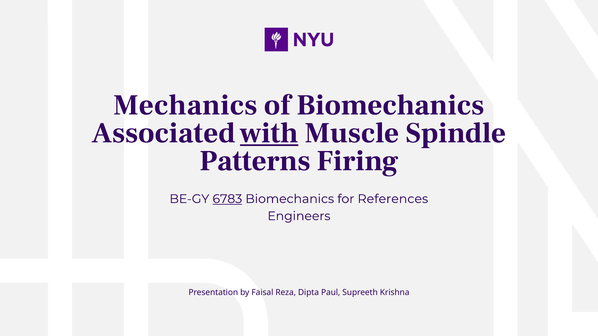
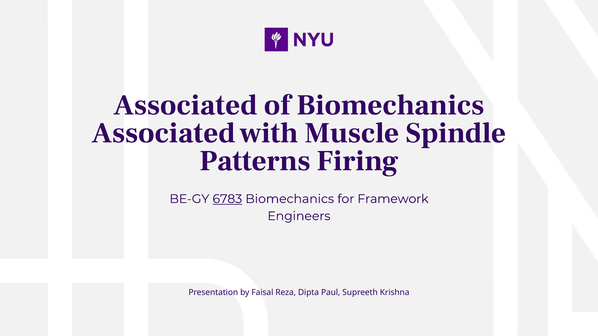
Mechanics: Mechanics -> Associated (185, 105)
with underline: present -> none (269, 133)
References: References -> Framework (393, 199)
